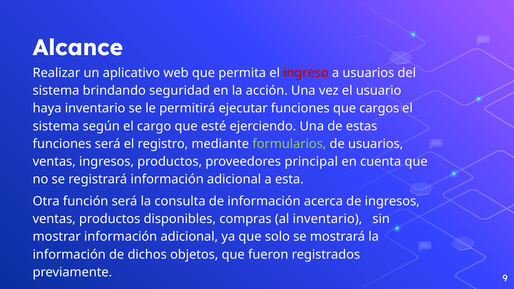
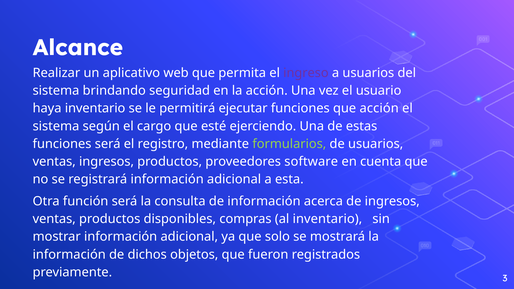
ingreso colour: red -> purple (306, 73)
que cargos: cargos -> acción (379, 108)
principal: principal -> software (311, 162)
9: 9 -> 3 (505, 278)
